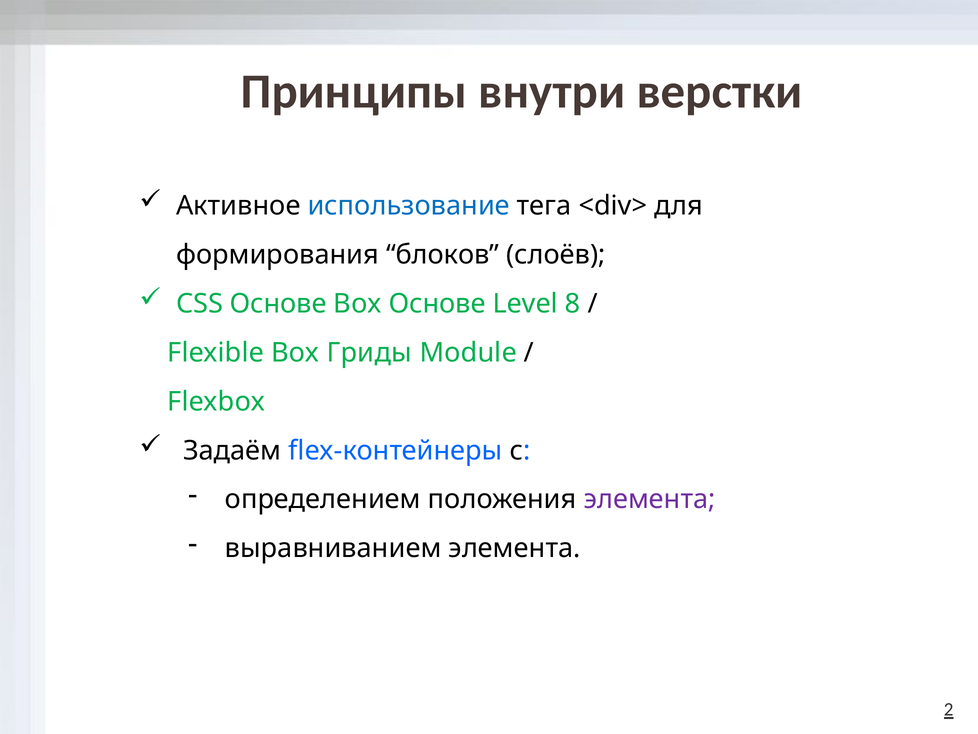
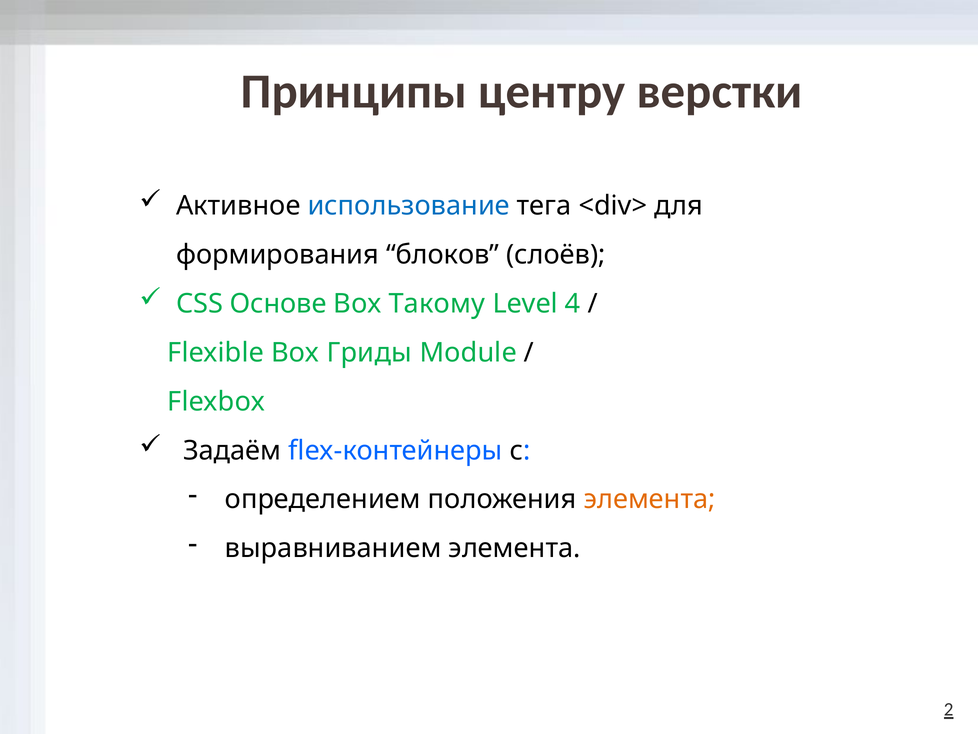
внутри: внутри -> центру (552, 91)
Box Основе: Основе -> Такому (437, 304)
8: 8 -> 4 (573, 304)
элемента colour: purple -> orange (650, 499)
